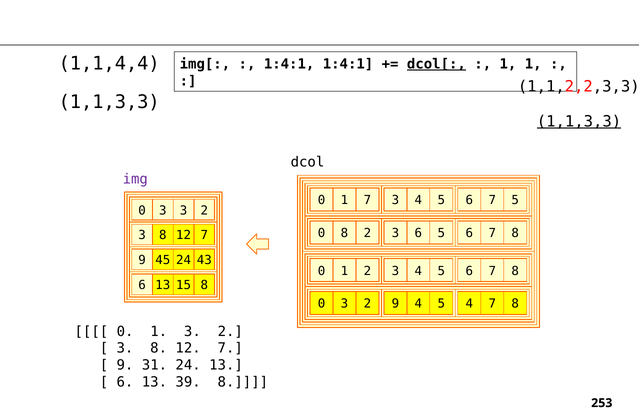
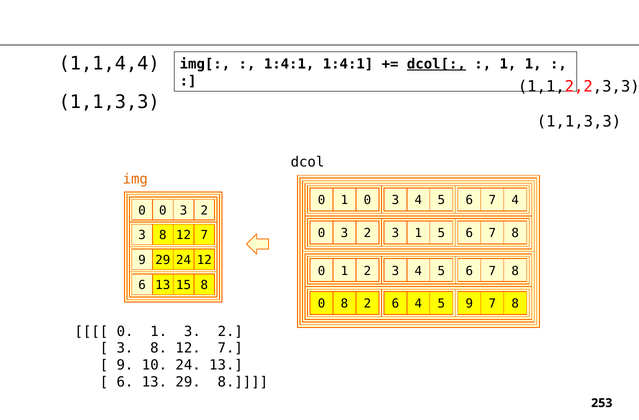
1,1,3,3 underline: present -> none (579, 121)
img colour: purple -> orange (135, 179)
1 7: 7 -> 0 (367, 200)
7 5: 5 -> 4 (515, 200)
3: 3 -> 0 (163, 210)
8: 8 -> 3 (344, 233)
3 6: 6 -> 1 (418, 233)
9 45: 45 -> 29 (163, 260)
24 43: 43 -> 12 (204, 260)
3: 3 -> 8 (344, 304)
2 9: 9 -> 6 (395, 304)
5 4: 4 -> 9 (469, 304)
31: 31 -> 10 (154, 365)
13 39: 39 -> 29 (188, 382)
